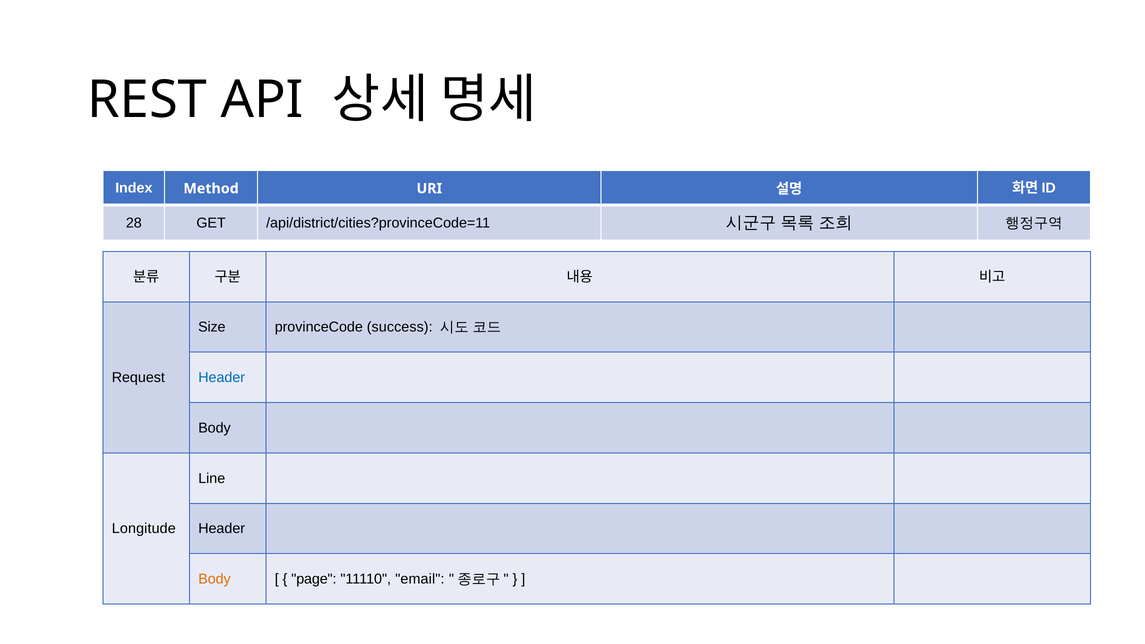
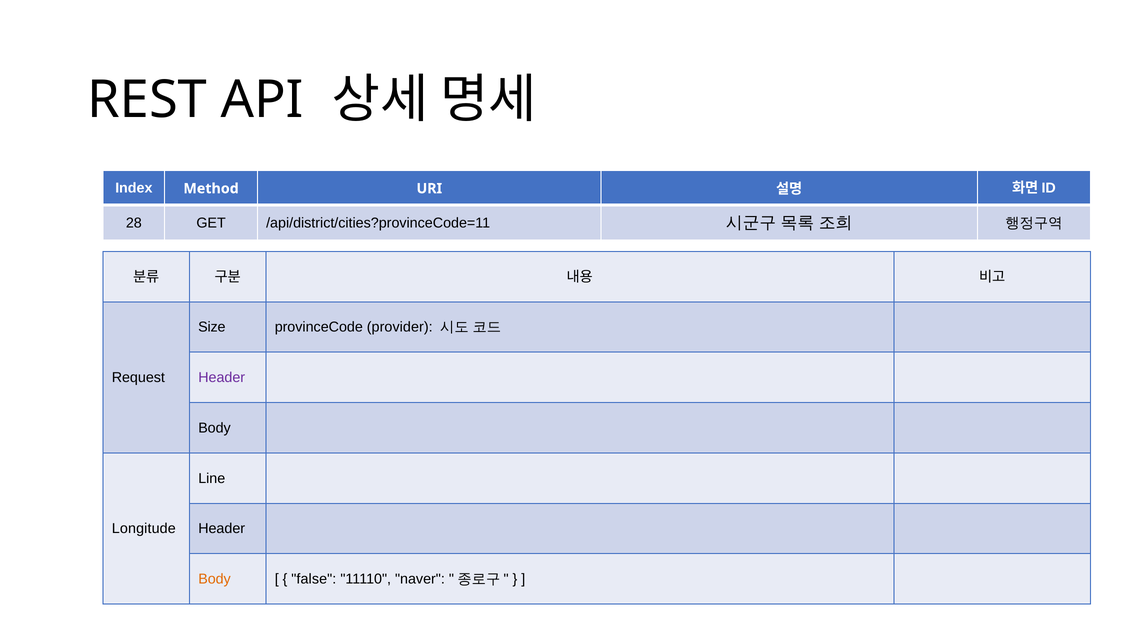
success: success -> provider (400, 327)
Header colour: blue -> purple (222, 378)
page: page -> false (314, 579)
email: email -> naver (420, 579)
